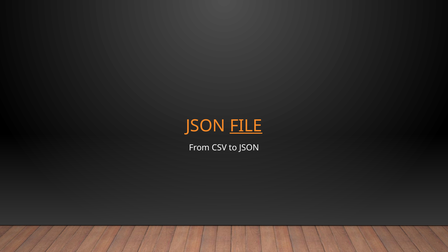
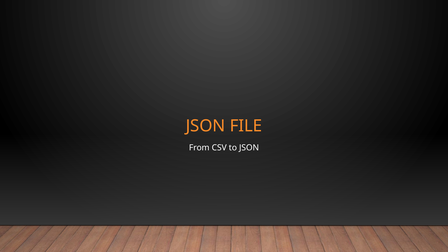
FILE underline: present -> none (246, 126)
